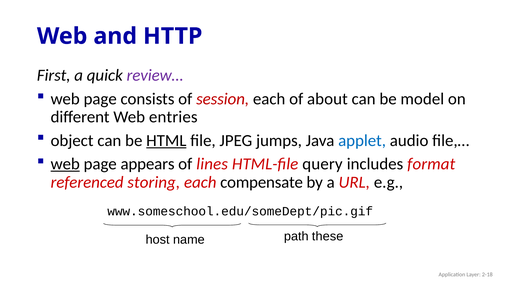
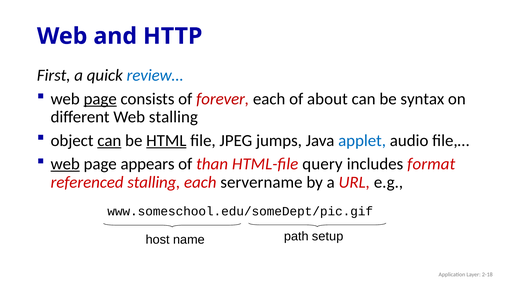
review… colour: purple -> blue (155, 76)
page underline: none -> present (100, 99)
session: session -> forever (223, 99)
model: model -> syntax (422, 99)
Web entries: entries -> stalling (173, 117)
can underline: none -> present (109, 141)
lines: lines -> than (212, 164)
referenced storing: storing -> stalling (154, 183)
compensate: compensate -> servername (261, 183)
these: these -> setup (328, 237)
